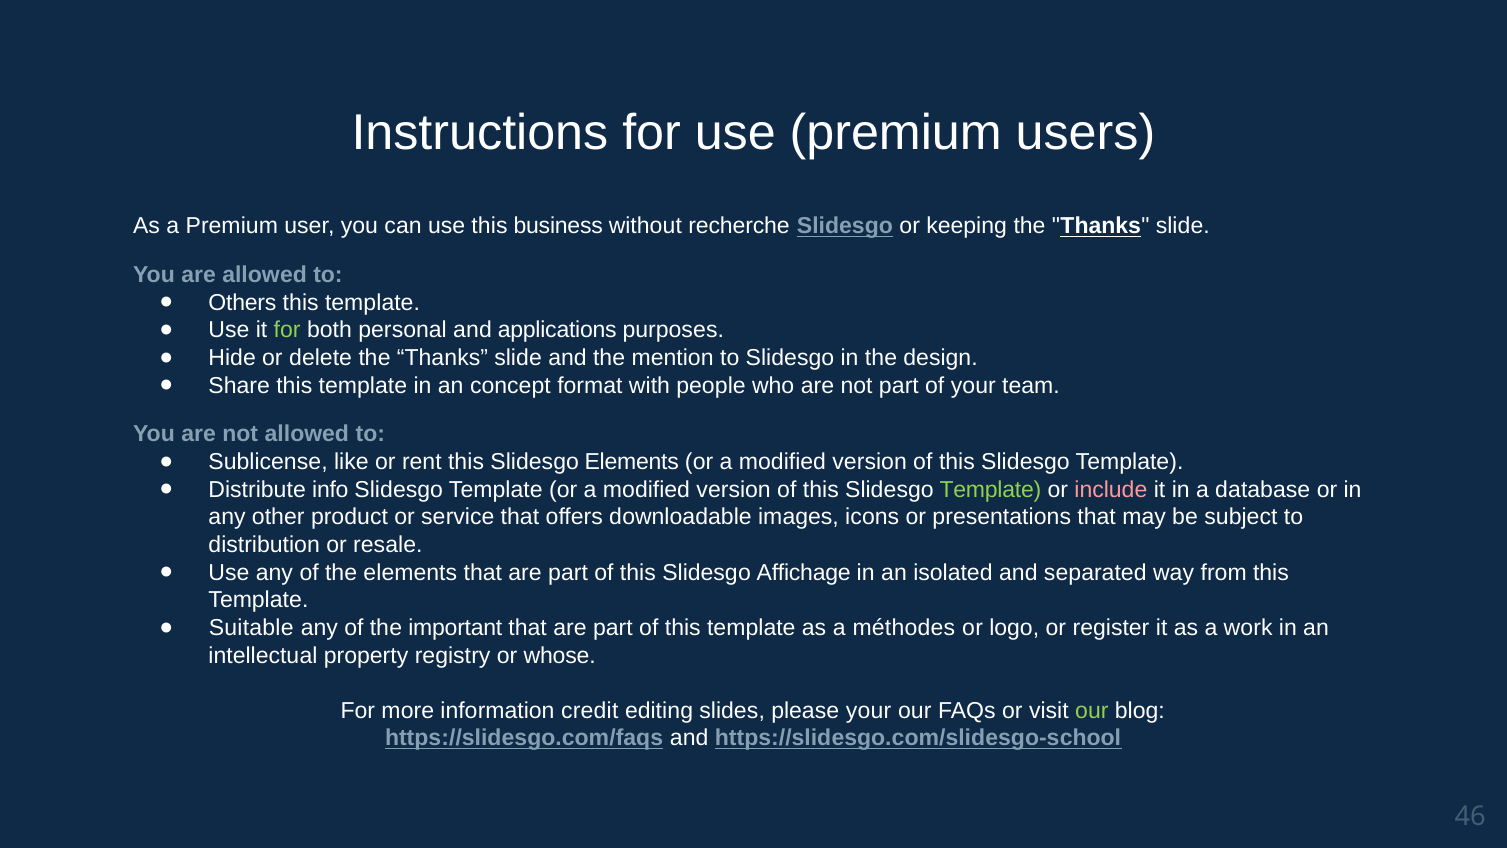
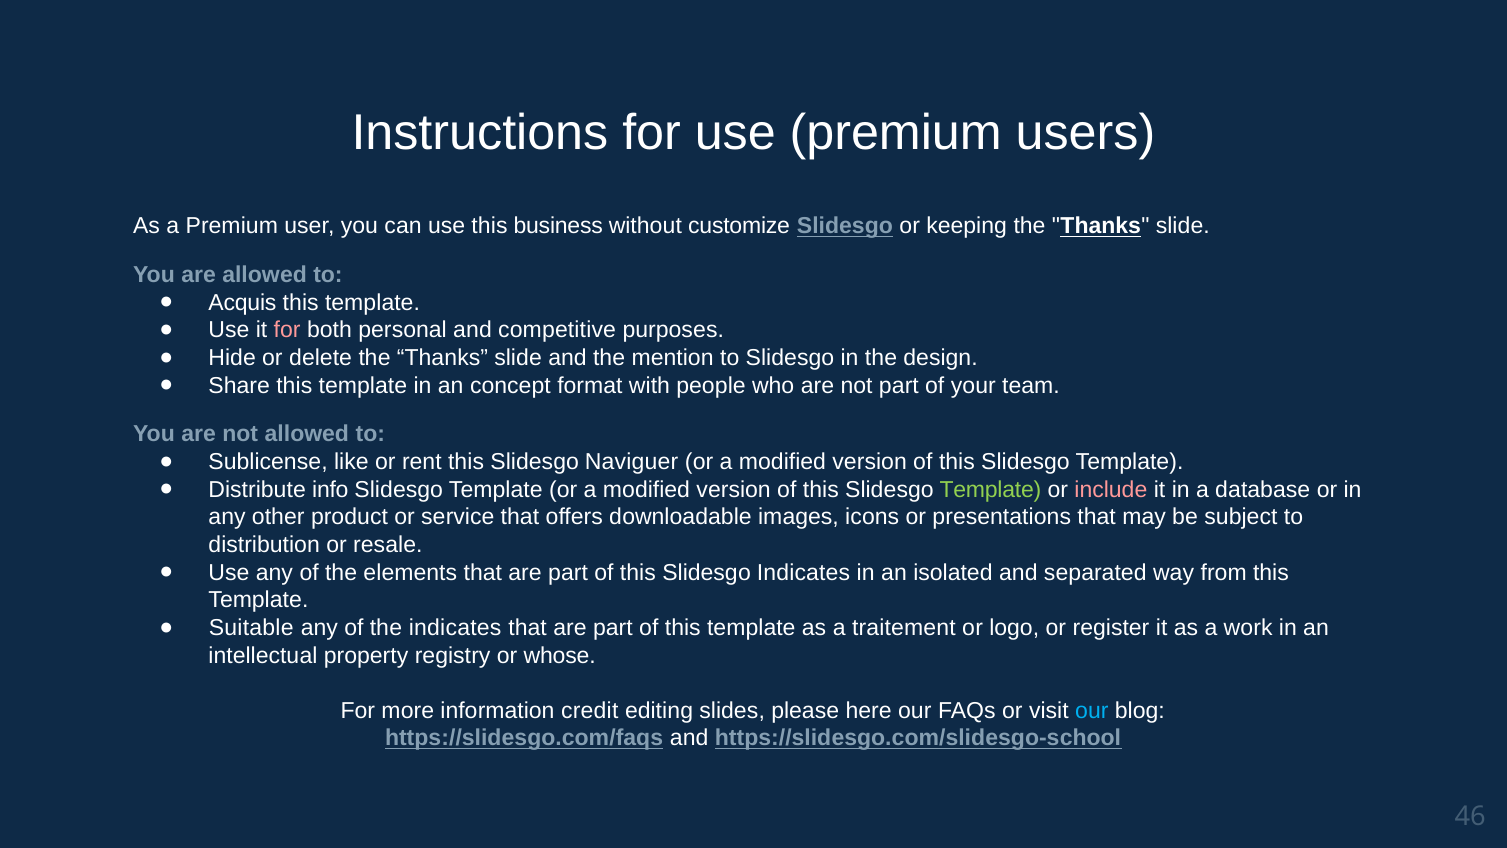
recherche: recherche -> customize (739, 226)
Others: Others -> Acquis (242, 302)
for colour: light green -> pink (287, 330)
applications: applications -> competitive (557, 330)
Slidesgo Elements: Elements -> Naviguer (632, 462)
Slidesgo Affichage: Affichage -> Indicates (804, 572)
the important: important -> indicates (455, 628)
méthodes: méthodes -> traitement (904, 628)
please your: your -> here (869, 710)
our colour: light green -> light blue (1092, 710)
